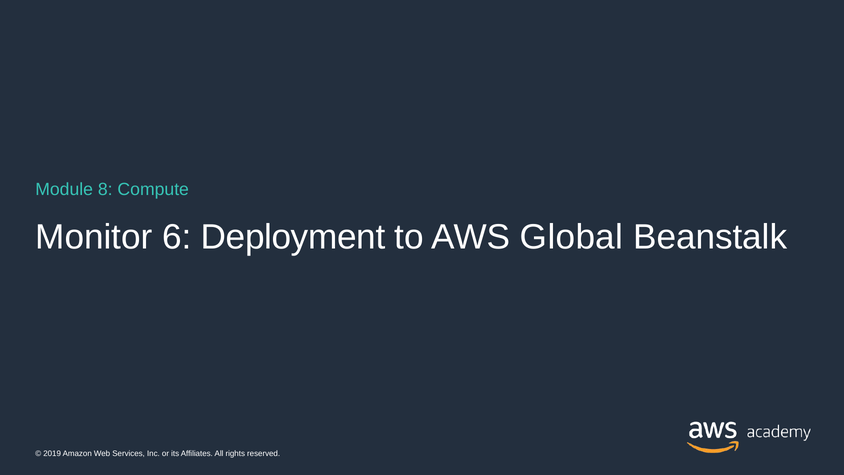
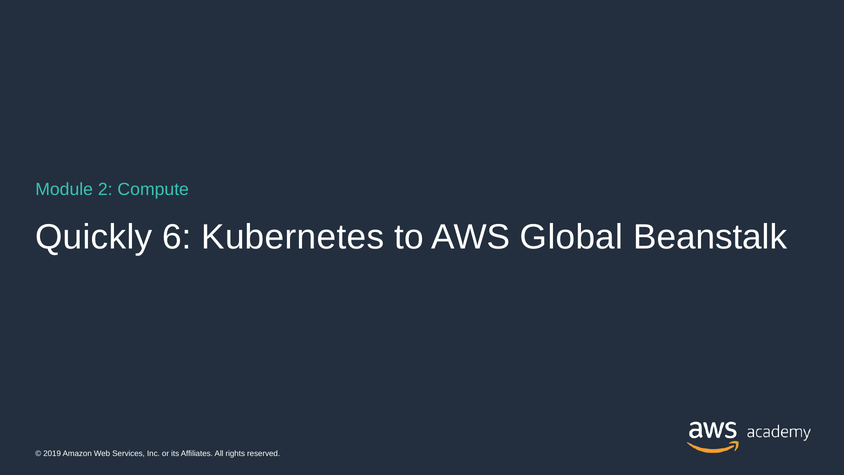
8: 8 -> 2 (105, 189)
Monitor: Monitor -> Quickly (94, 237)
Deployment: Deployment -> Kubernetes (293, 237)
